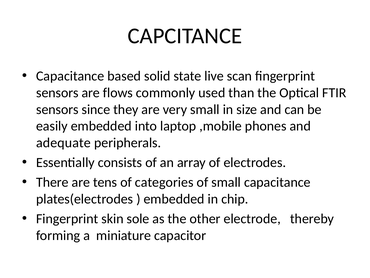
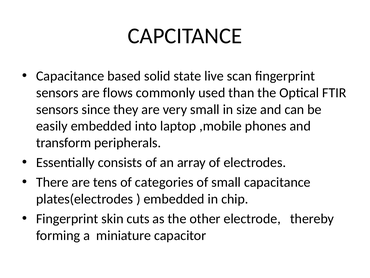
adequate: adequate -> transform (64, 143)
sole: sole -> cuts (138, 218)
